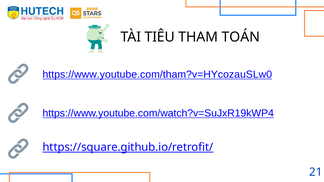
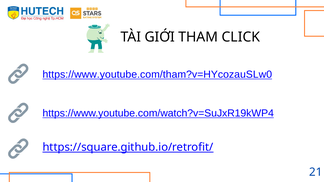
TIÊU: TIÊU -> GIỚI (160, 37)
TOÁN: TOÁN -> CLICK (241, 37)
